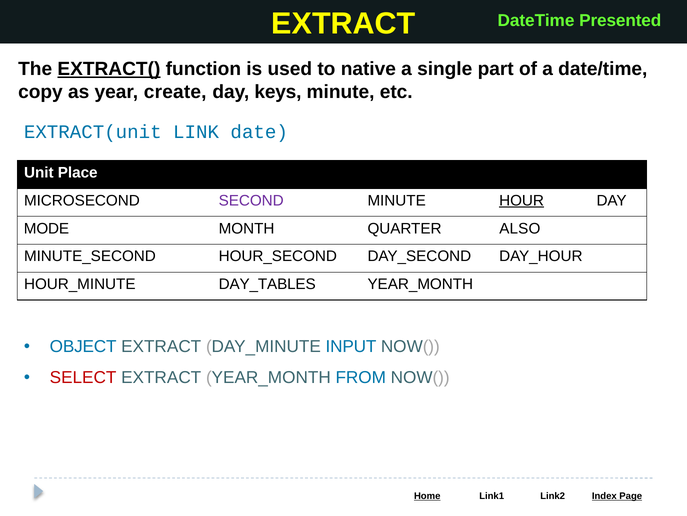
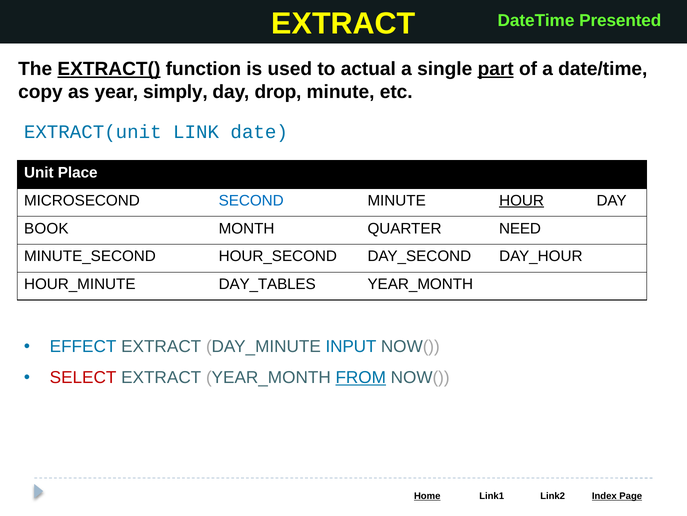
native: native -> actual (368, 69)
part underline: none -> present (496, 69)
create: create -> simply (175, 92)
keys: keys -> drop (278, 92)
SECOND colour: purple -> blue (251, 200)
MODE: MODE -> BOOK (46, 228)
ALSO: ALSO -> NEED (520, 228)
OBJECT: OBJECT -> EFFECT (83, 346)
FROM underline: none -> present (361, 377)
